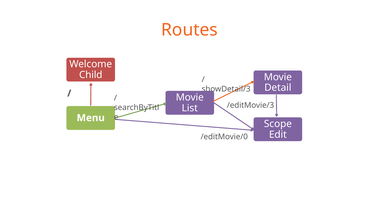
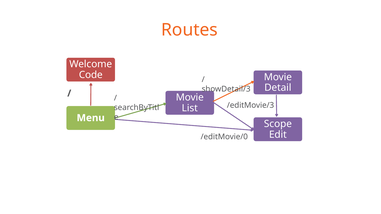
Child: Child -> Code (91, 75)
